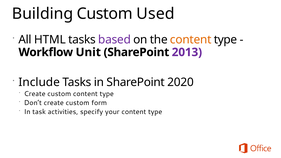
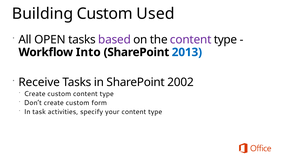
HTML: HTML -> OPEN (50, 40)
content colour: orange -> purple (191, 40)
Unit: Unit -> Into (88, 52)
2013 colour: purple -> blue (187, 52)
Include: Include -> Receive (39, 82)
2020: 2020 -> 2002 (180, 82)
